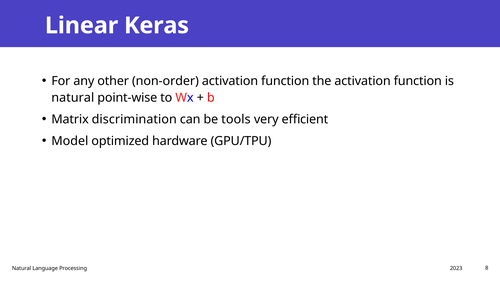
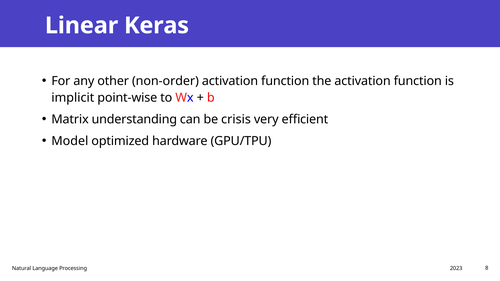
natural: natural -> implicit (73, 98)
discrimination: discrimination -> understanding (134, 119)
tools: tools -> crisis (236, 119)
